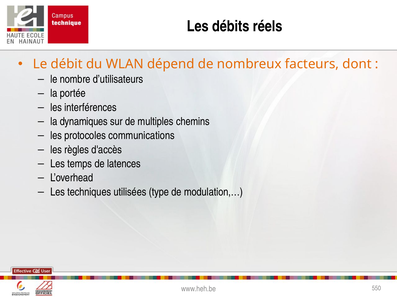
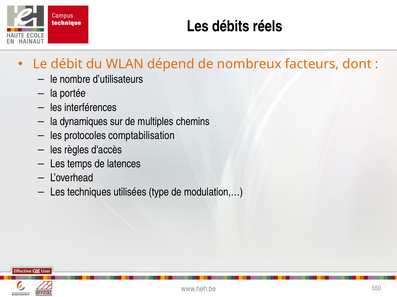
communications: communications -> comptabilisation (142, 136)
